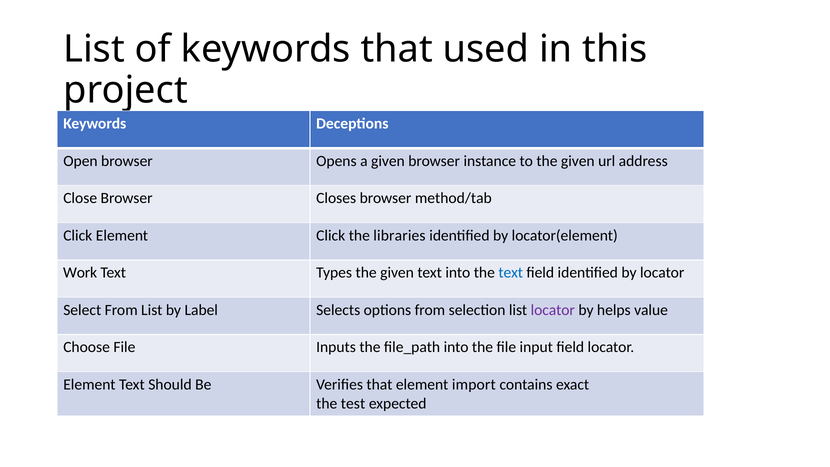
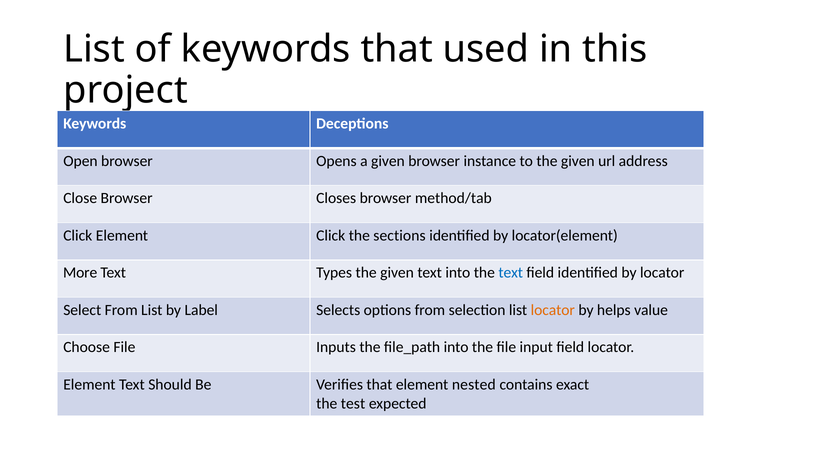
libraries: libraries -> sections (399, 235)
Work: Work -> More (80, 273)
locator colour: purple -> orange (553, 310)
import: import -> nested (474, 384)
